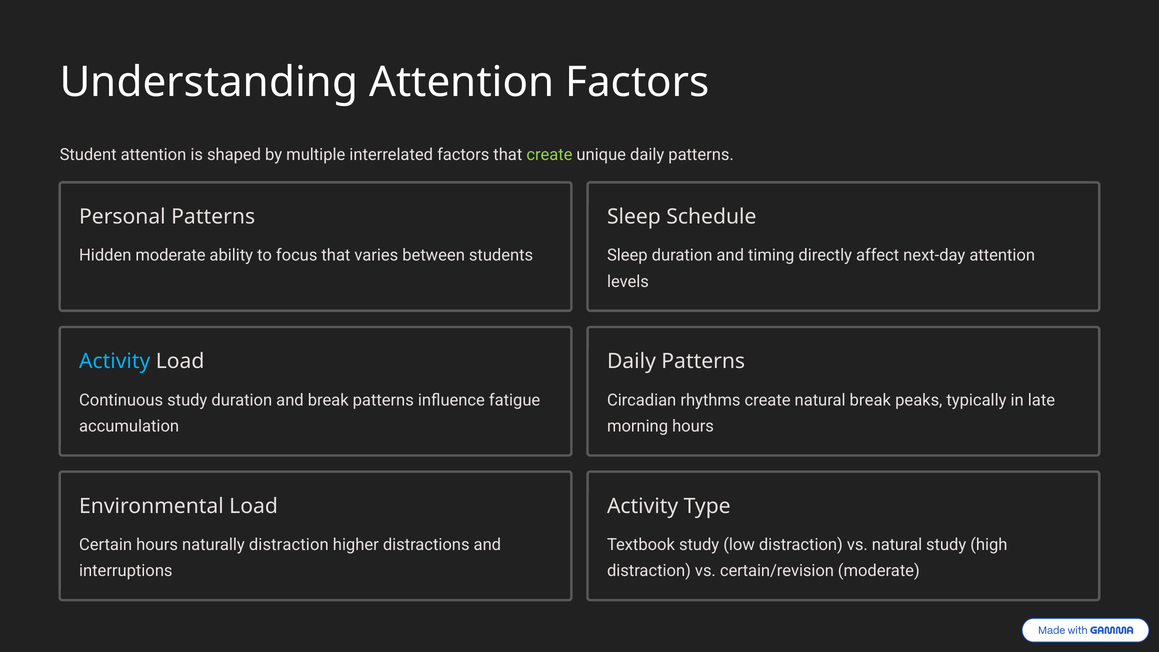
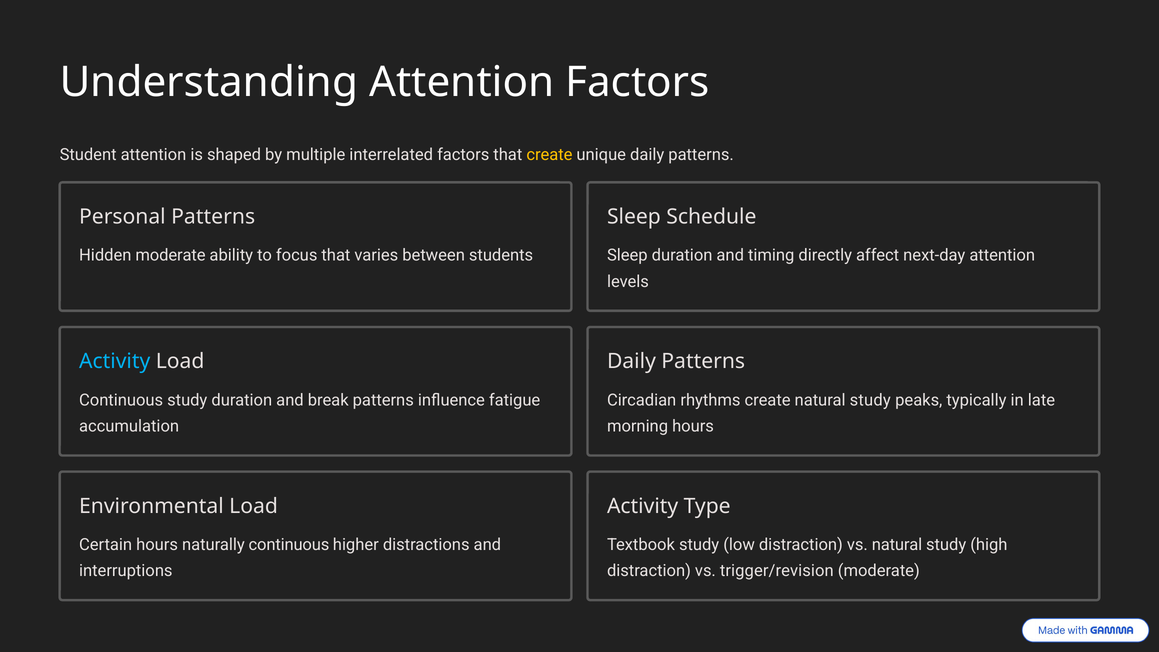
create colour: light green -> yellow (549, 155)
create natural break: break -> study (870, 400)
naturally distraction: distraction -> continuous (289, 545)
certain/revision: certain/revision -> trigger/revision (777, 571)
